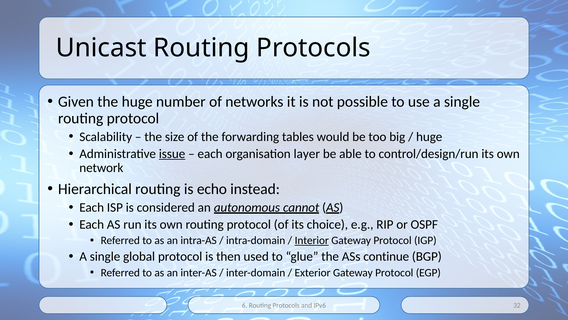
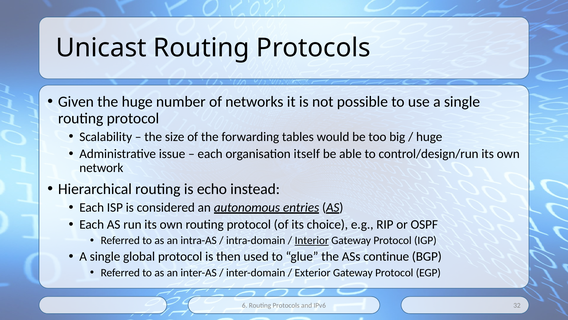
issue underline: present -> none (172, 154)
layer: layer -> itself (307, 154)
cannot: cannot -> entries (301, 207)
